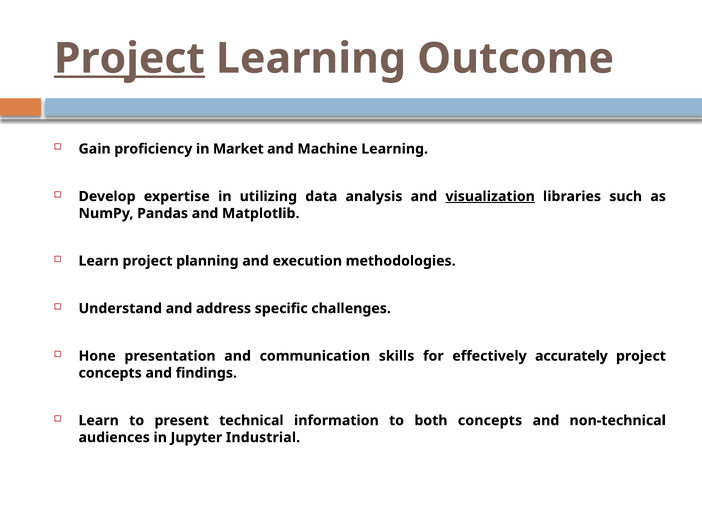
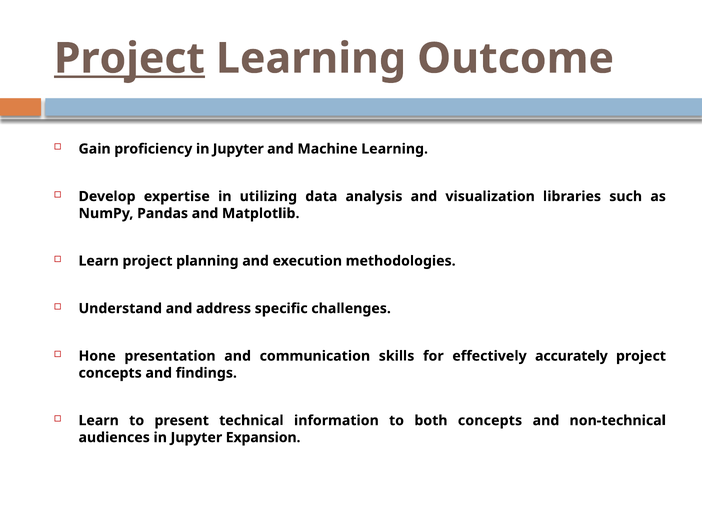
proficiency in Market: Market -> Jupyter (238, 149)
visualization underline: present -> none (490, 197)
Industrial: Industrial -> Expansion (263, 438)
